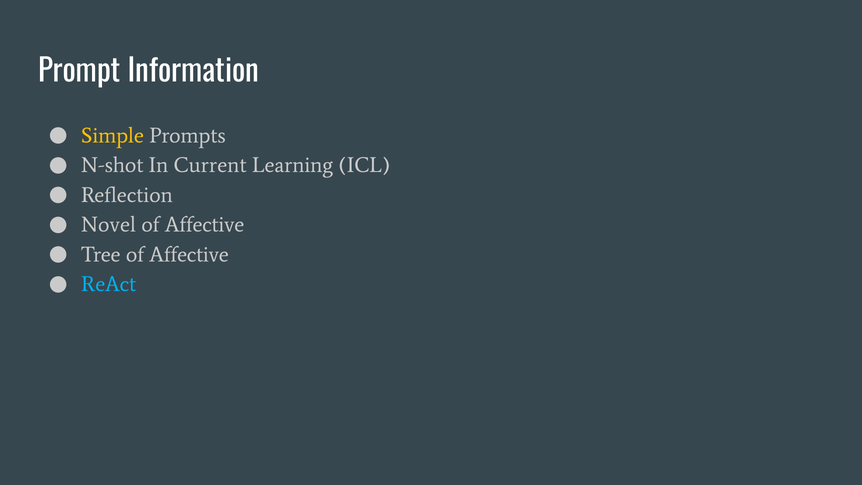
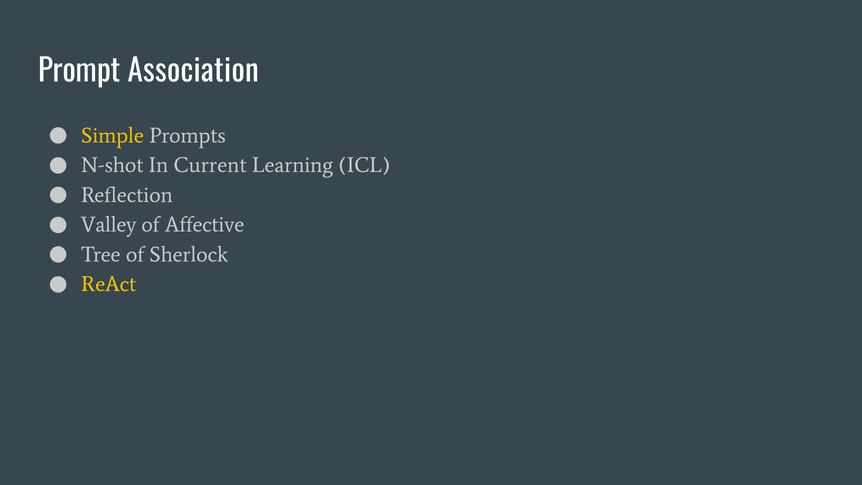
Information: Information -> Association (193, 71)
Novel: Novel -> Valley (109, 225)
Tree of Affective: Affective -> Sherlock (189, 254)
ReAct colour: light blue -> yellow (109, 284)
